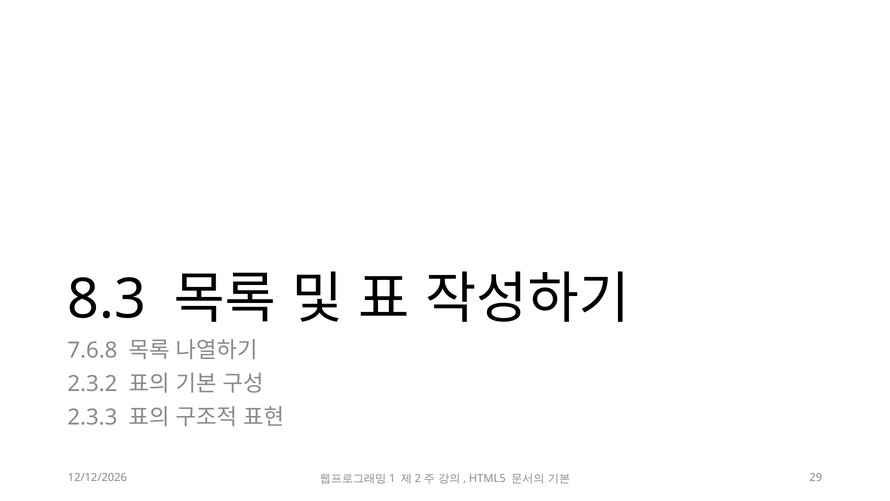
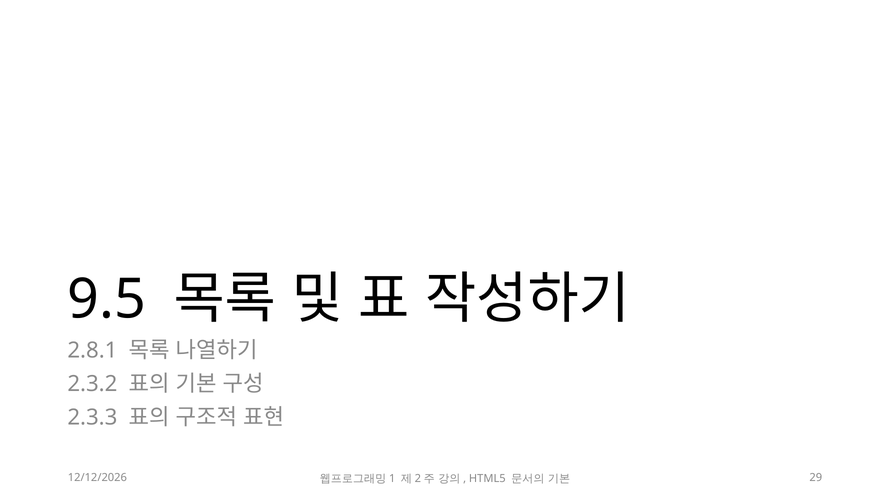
8.3: 8.3 -> 9.5 (107, 299)
7.6.8: 7.6.8 -> 2.8.1 (92, 350)
